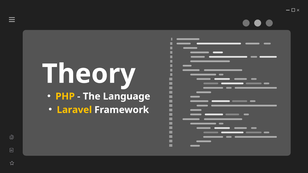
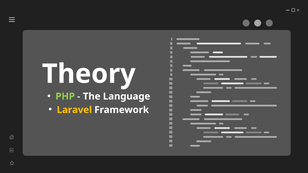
PHP colour: yellow -> light green (65, 97)
